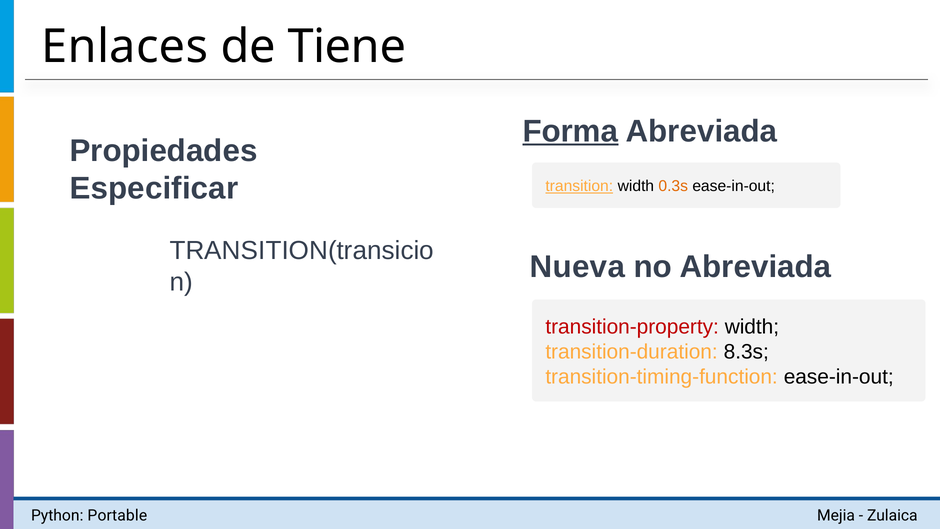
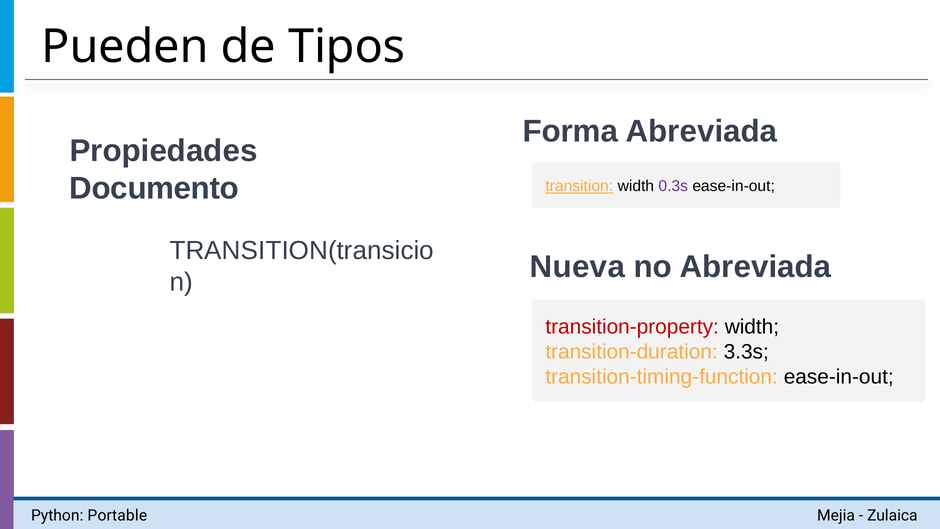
Enlaces: Enlaces -> Pueden (125, 47)
Tiene: Tiene -> Tipos (347, 47)
Forma underline: present -> none (570, 131)
Especificar: Especificar -> Documento (154, 188)
0.3s colour: orange -> purple (673, 186)
8.3s: 8.3s -> 3.3s (746, 352)
